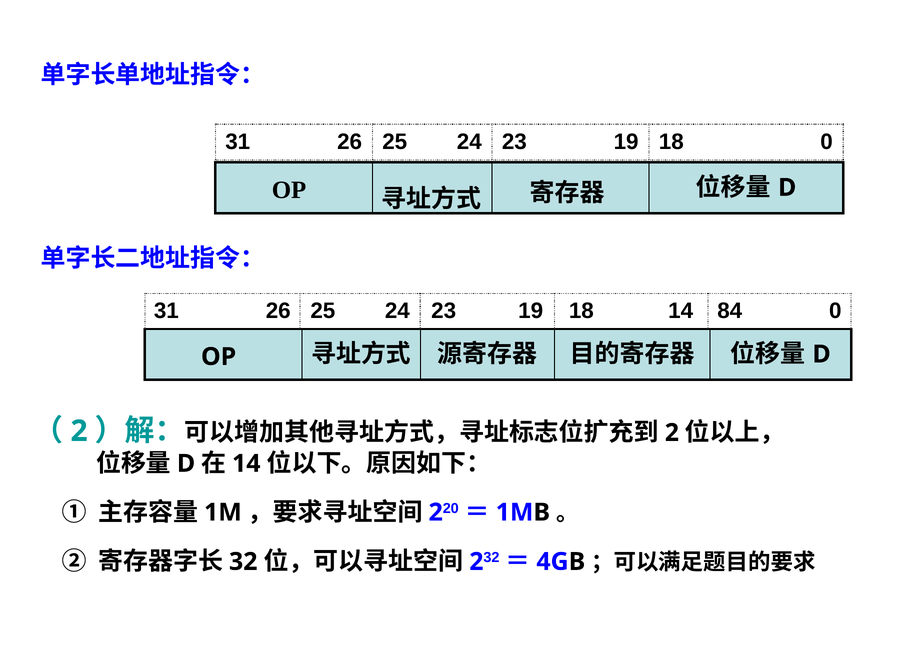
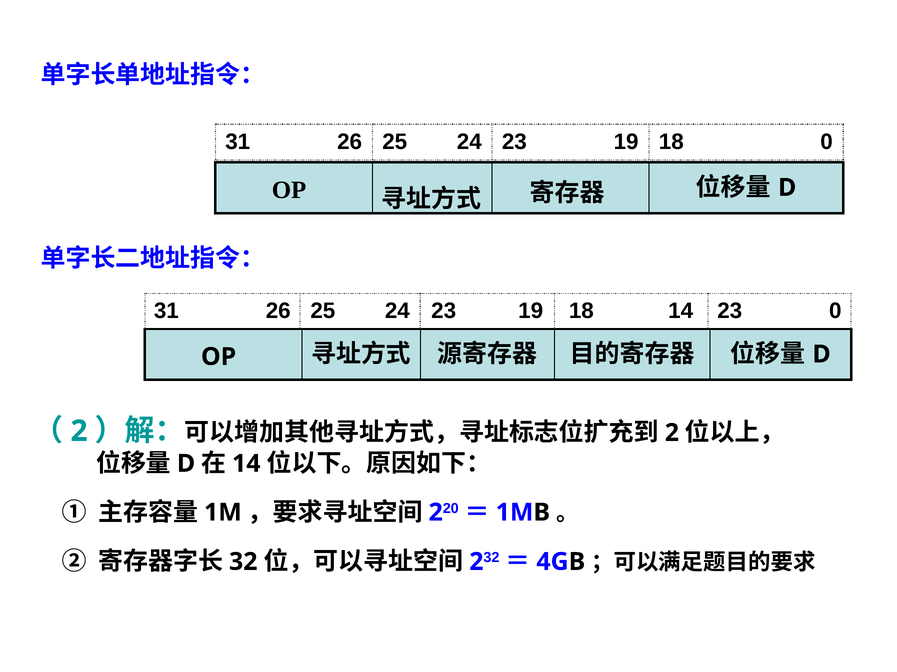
14 84: 84 -> 23 (730, 311)
